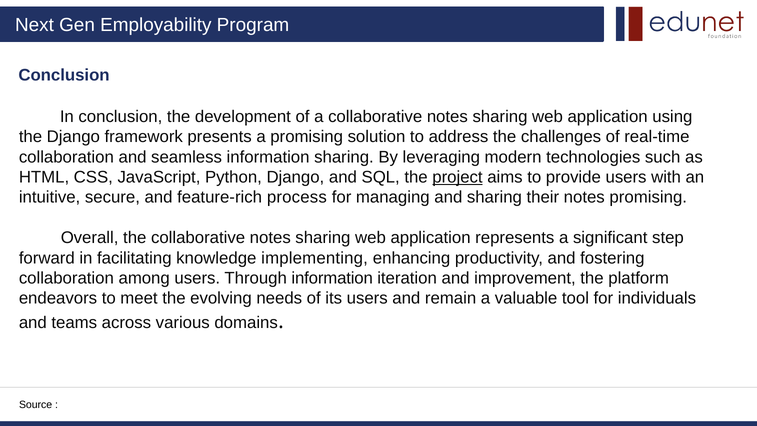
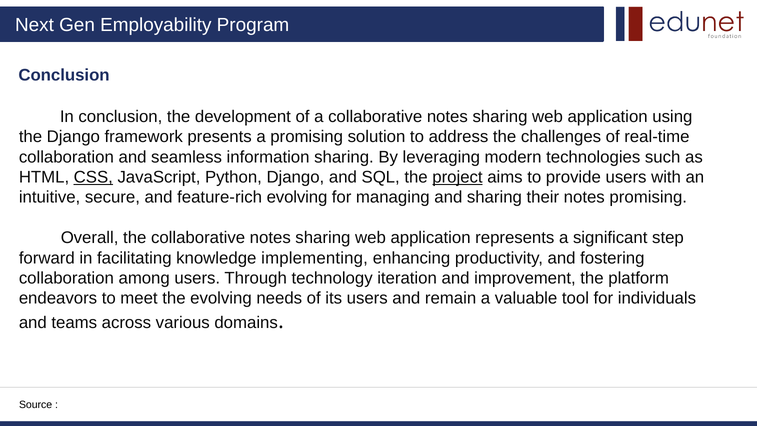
CSS underline: none -> present (93, 177)
feature-rich process: process -> evolving (297, 197)
Through information: information -> technology (332, 278)
